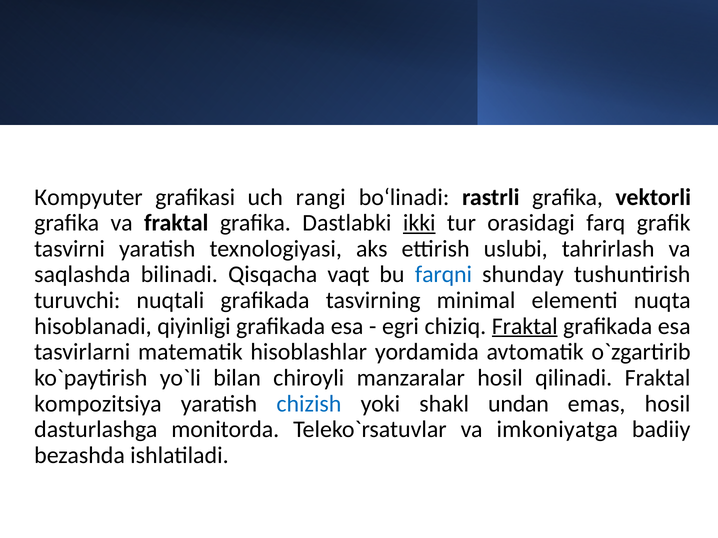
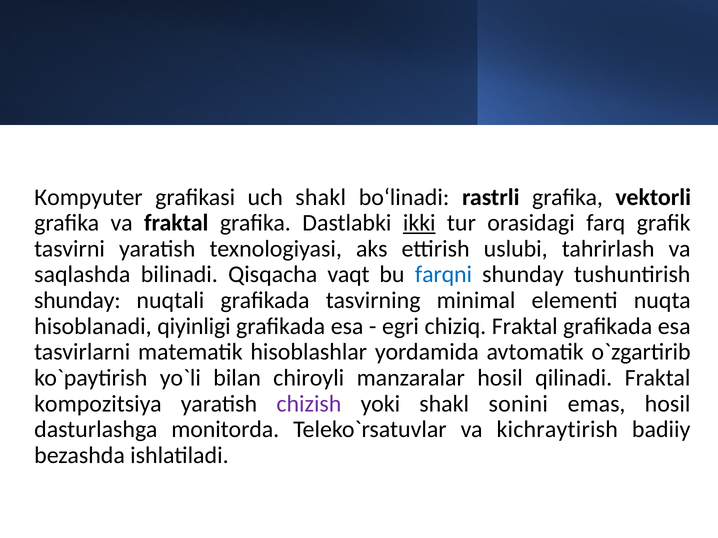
uch rangi: rangi -> shakl (321, 197)
turuvchi: turuvchi -> shunday (77, 301)
Fraktal underline: present -> none (525, 326)
chizish colour: blue -> purple (309, 404)
undan: undan -> sonini (518, 404)
imkoniyatga: imkoniyatga -> kichraytirish (557, 430)
